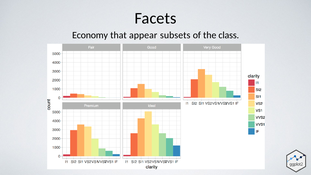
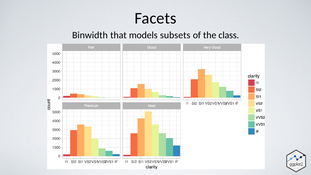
Economy: Economy -> Binwidth (90, 35)
appear: appear -> models (143, 35)
